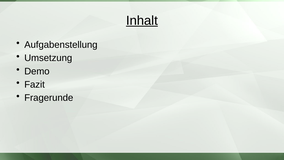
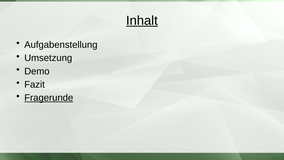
Fragerunde underline: none -> present (49, 98)
